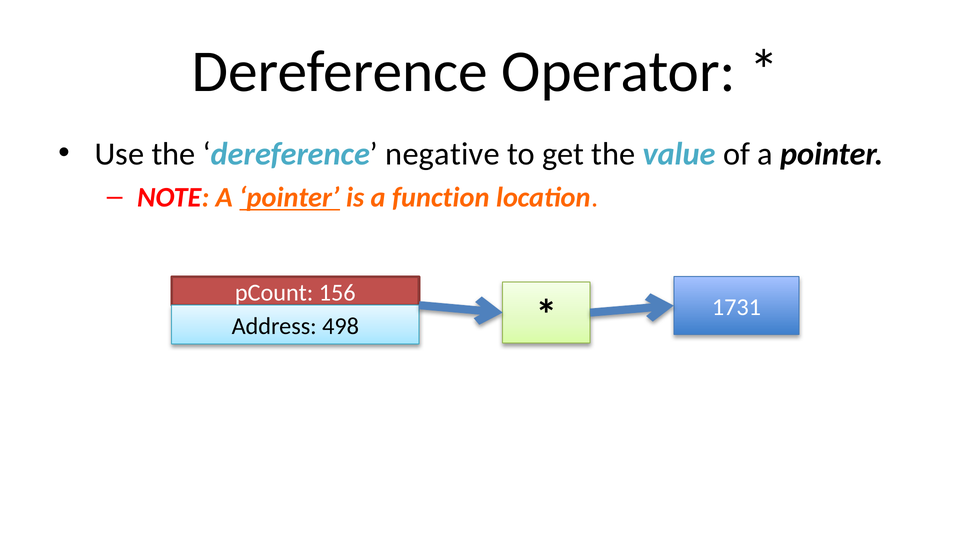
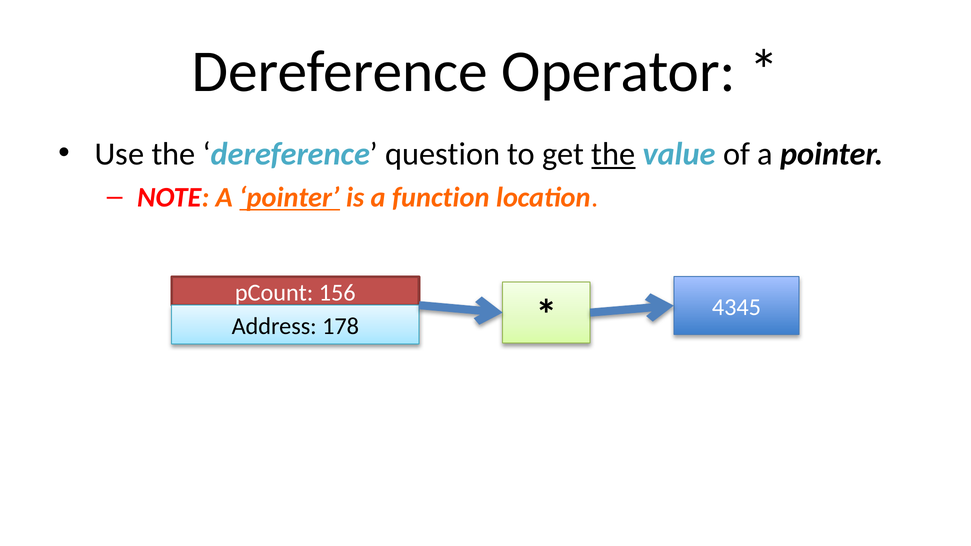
negative: negative -> question (443, 154)
the underline: none -> present (613, 154)
498: 498 -> 178 (341, 326)
1731: 1731 -> 4345 (736, 307)
